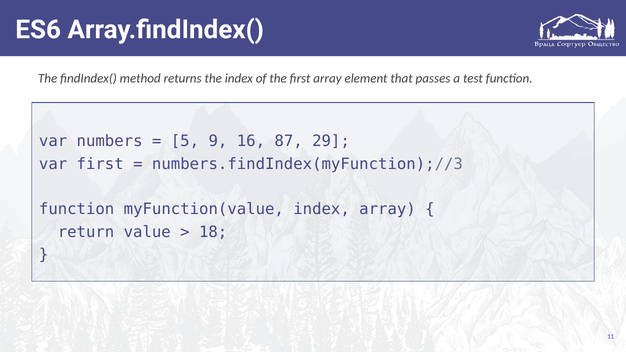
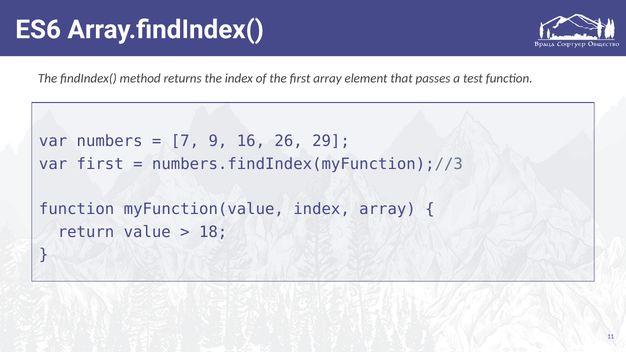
5: 5 -> 7 (185, 141)
87: 87 -> 26 (289, 141)
